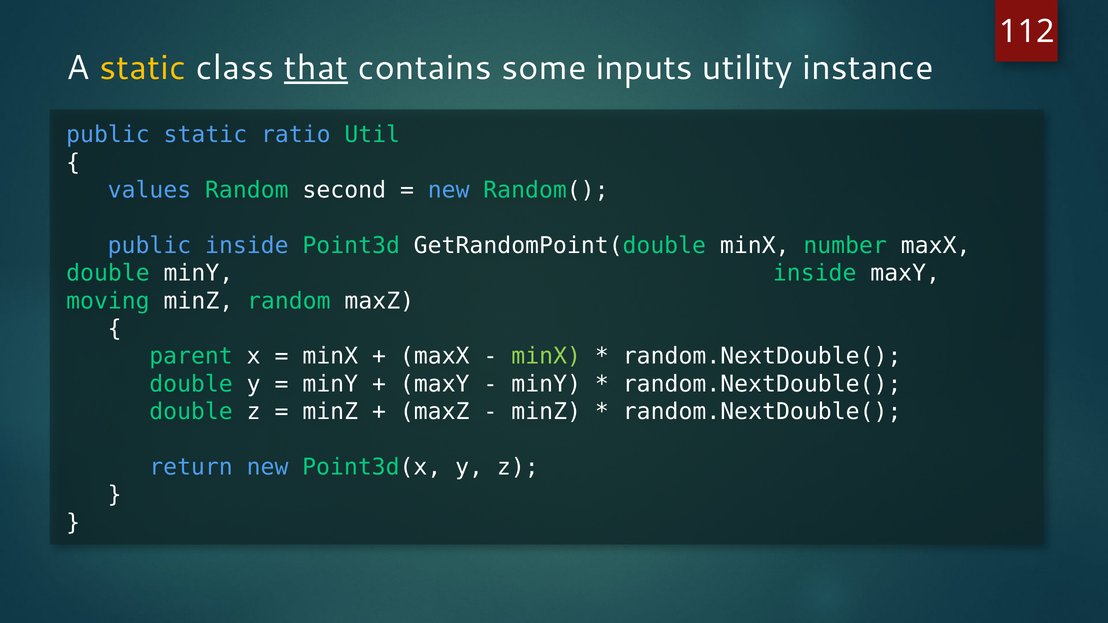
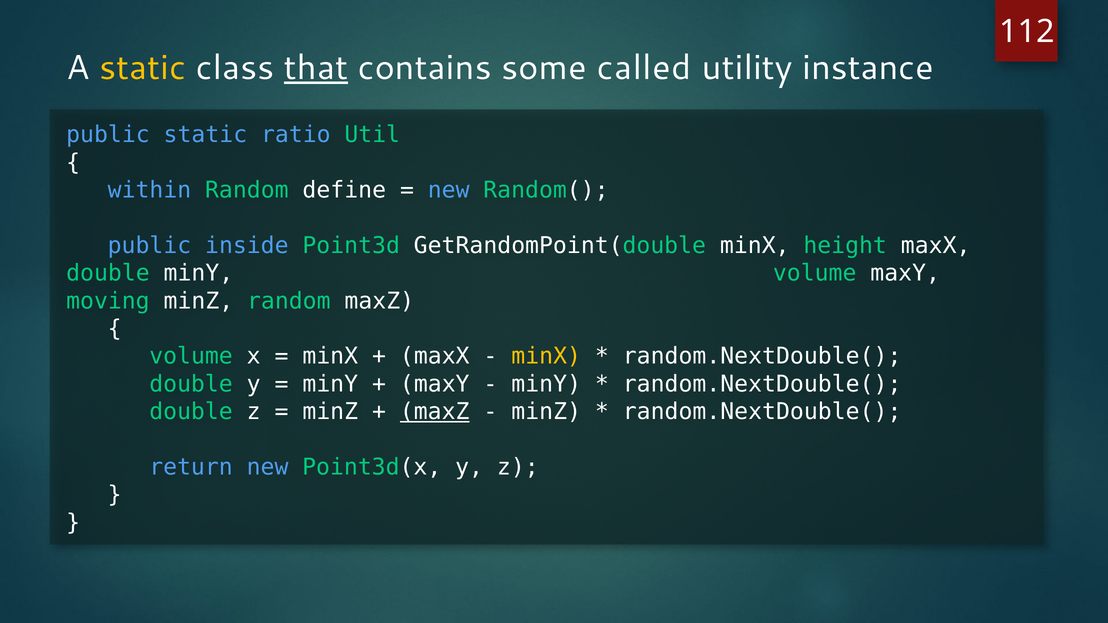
inputs: inputs -> called (644, 68)
values: values -> within (149, 190)
second: second -> define (344, 190)
number: number -> height (845, 246)
minY inside: inside -> volume (815, 273)
parent: parent -> volume (191, 356)
minX colour: light green -> yellow (546, 356)
maxZ underline: none -> present (435, 412)
